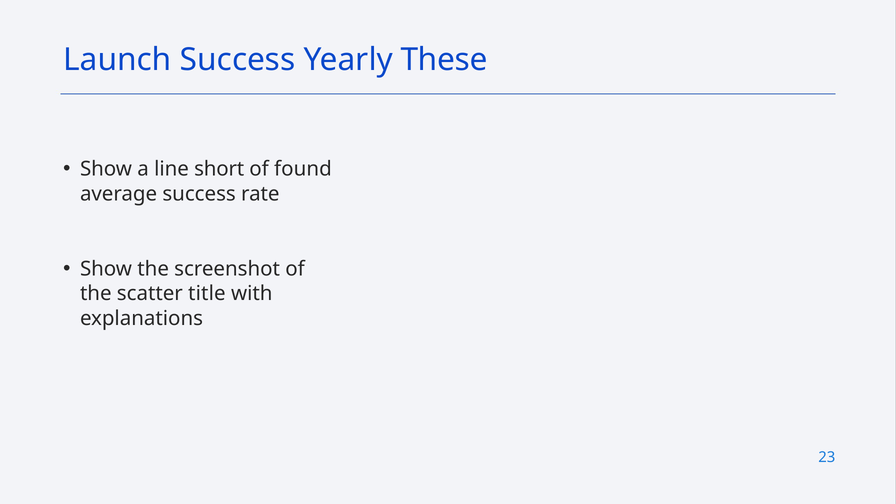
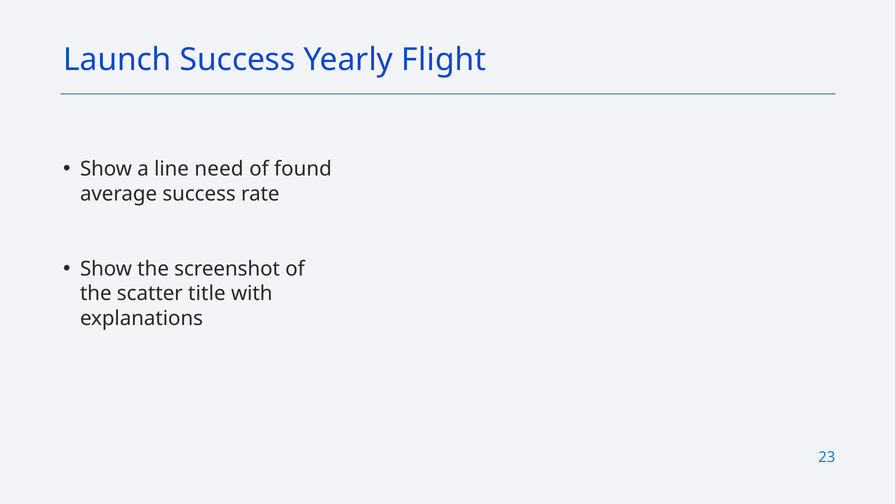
These: These -> Flight (444, 60)
short: short -> need (219, 169)
